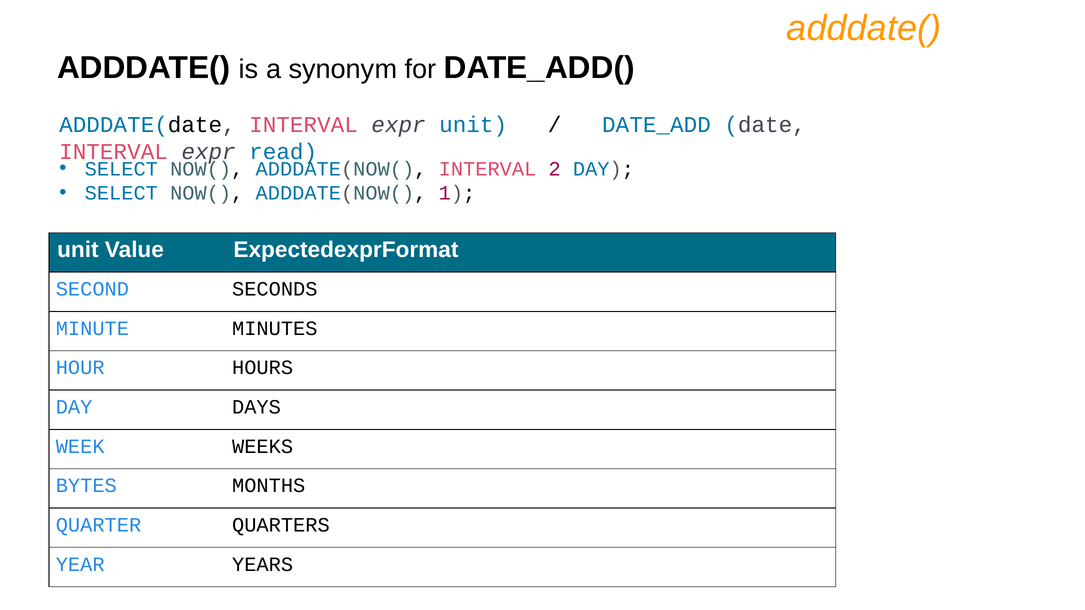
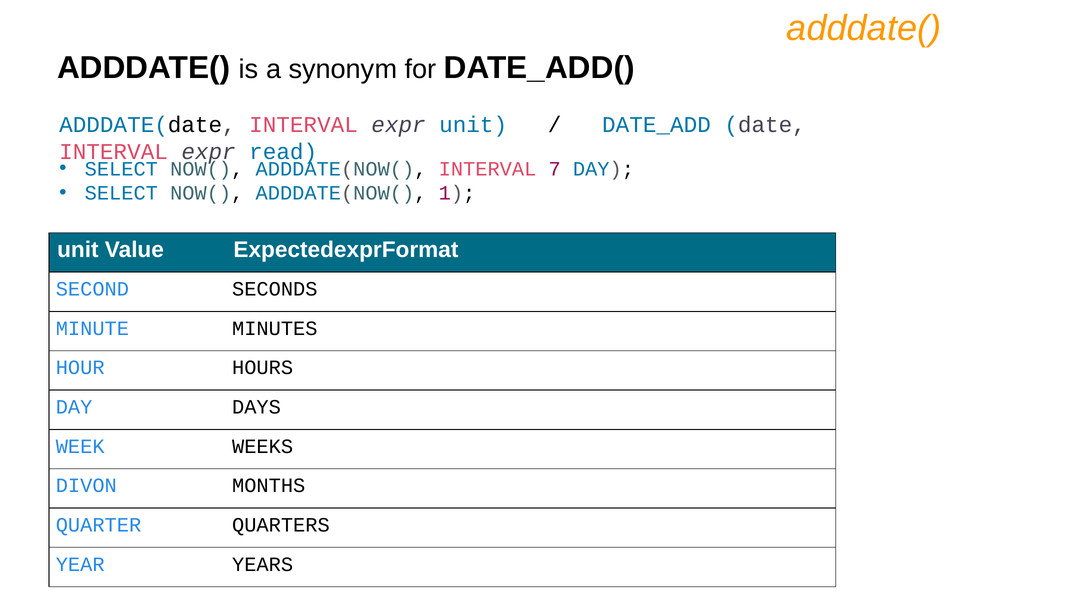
2: 2 -> 7 (555, 169)
BYTES: BYTES -> DIVON (86, 486)
